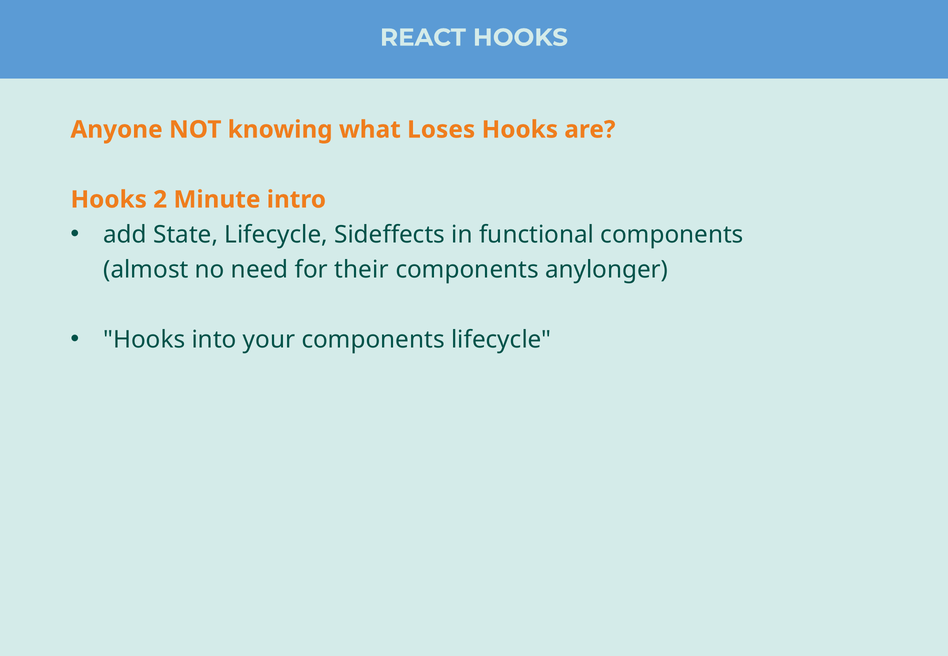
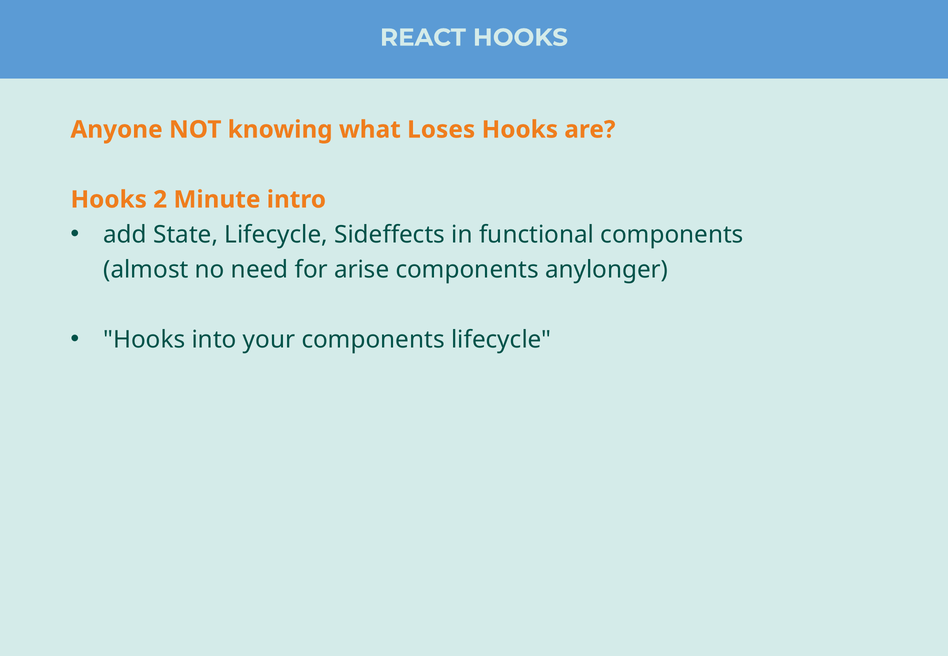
their: their -> arise (362, 270)
